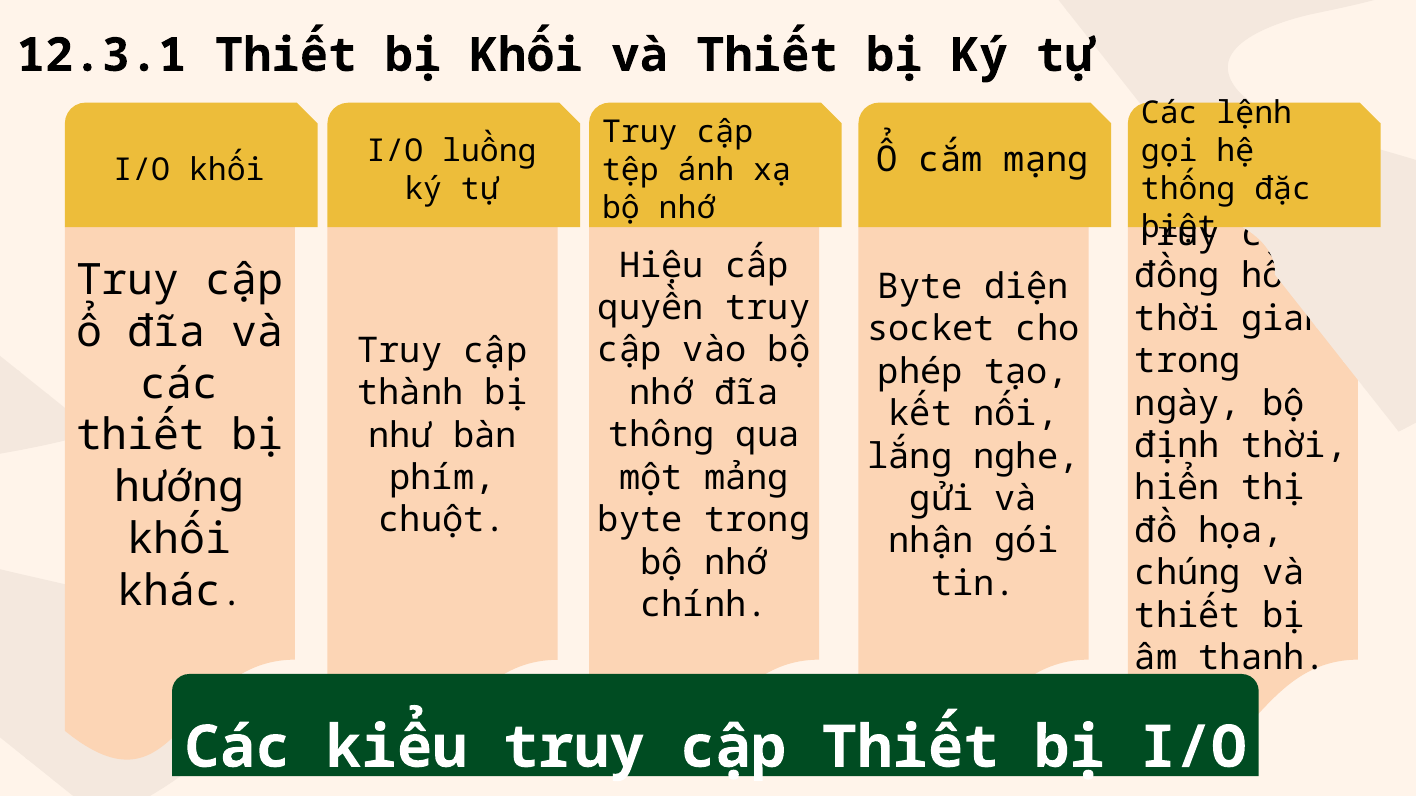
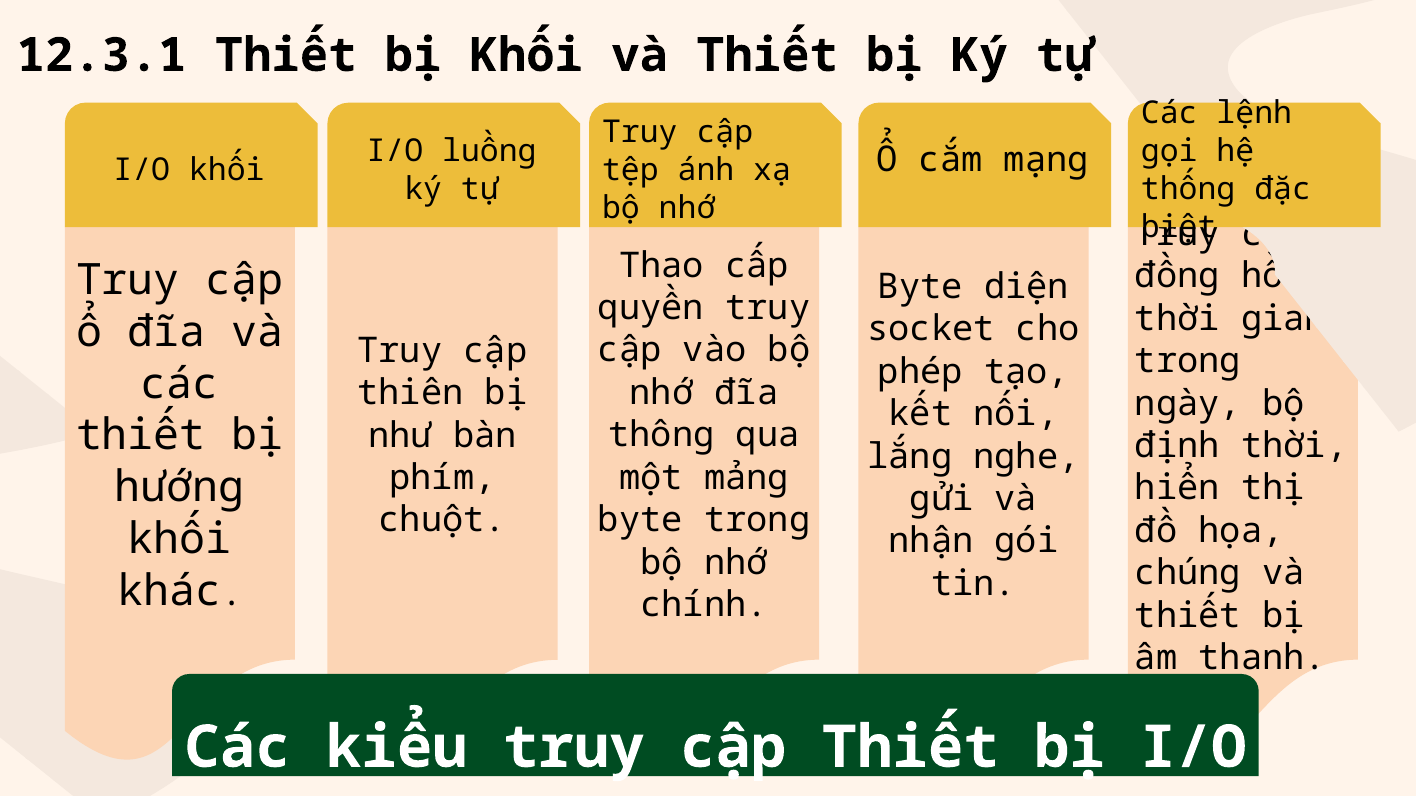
Hiệu: Hiệu -> Thao (662, 266)
thành: thành -> thiên (411, 393)
